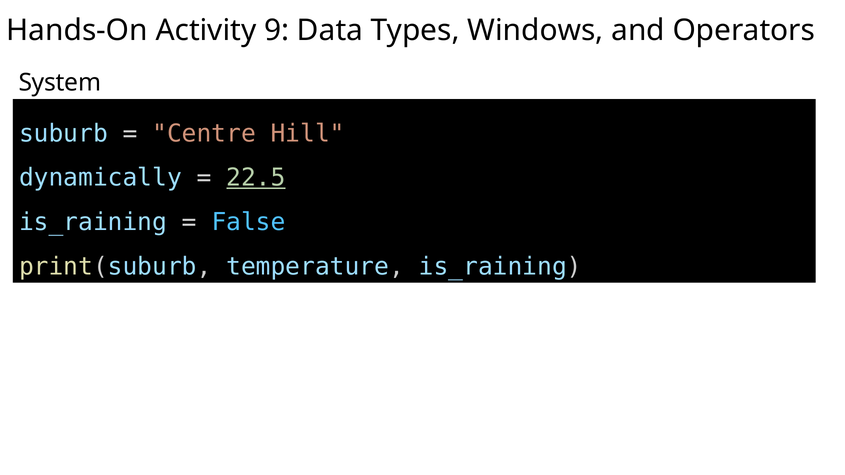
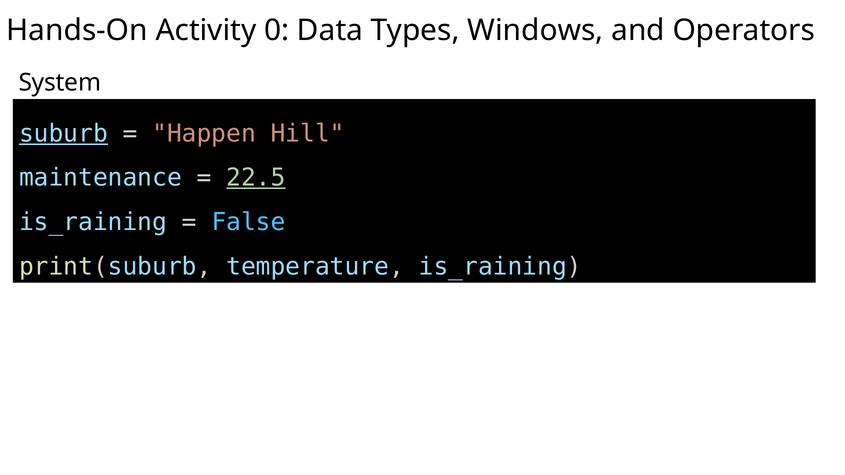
9: 9 -> 0 (277, 31)
suburb underline: none -> present (63, 134)
Centre: Centre -> Happen (204, 134)
dynamically: dynamically -> maintenance (100, 178)
